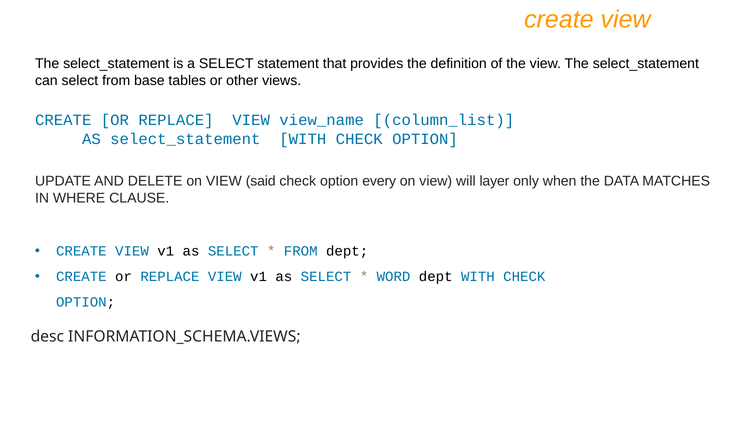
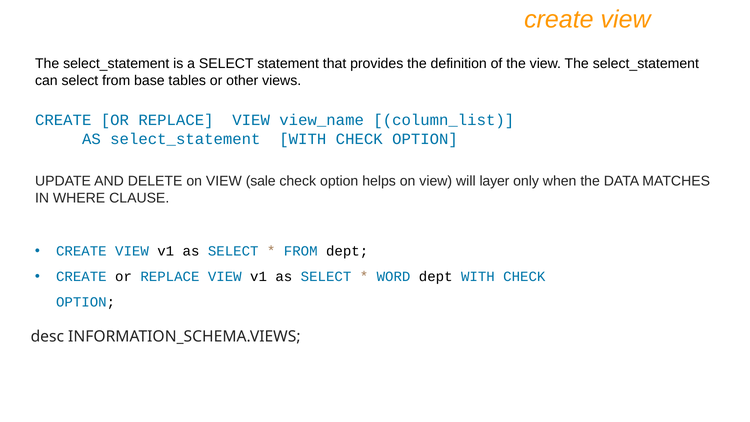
said: said -> sale (261, 181)
every: every -> helps (379, 181)
